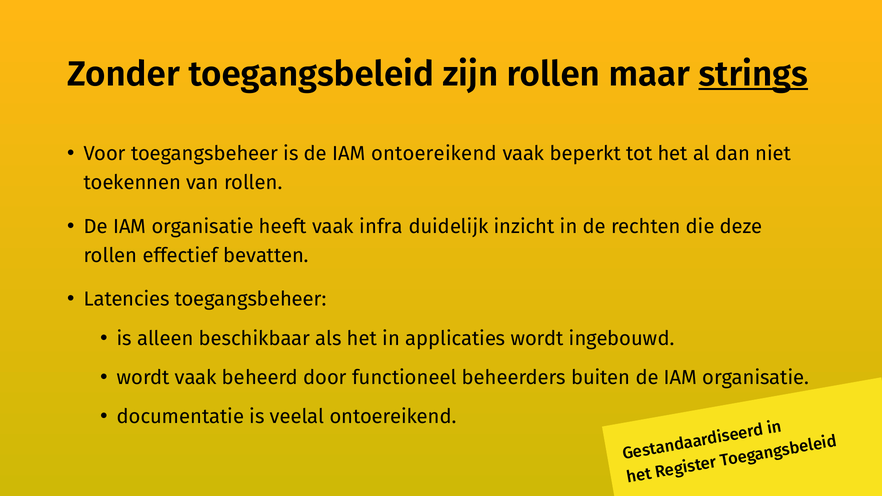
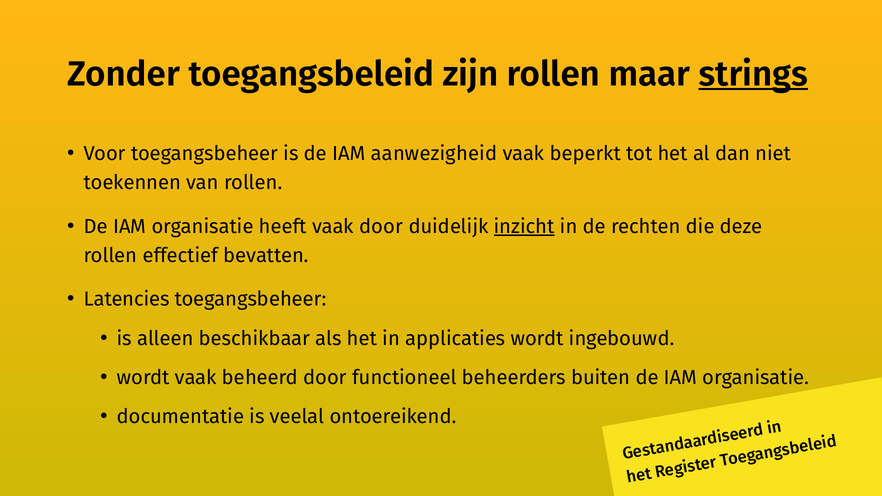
IAM ontoereikend: ontoereikend -> aanwezigheid (434, 154)
vaak infra: infra -> door (381, 227)
inzicht underline: none -> present (524, 227)
